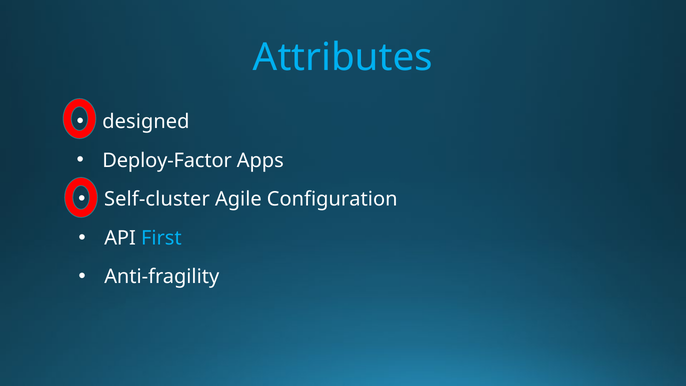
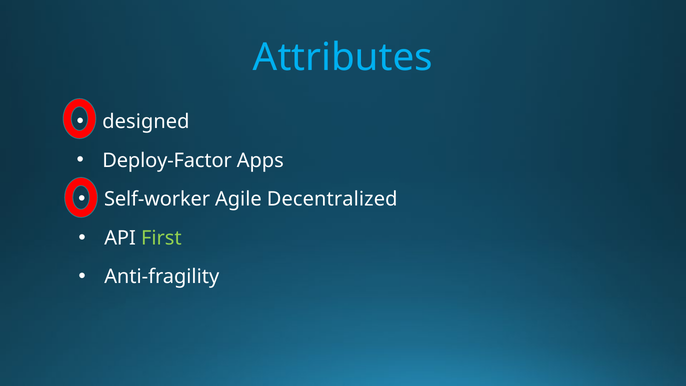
Self-cluster: Self-cluster -> Self-worker (157, 199)
Configuration: Configuration -> Decentralized (332, 199)
First colour: light blue -> light green (161, 238)
